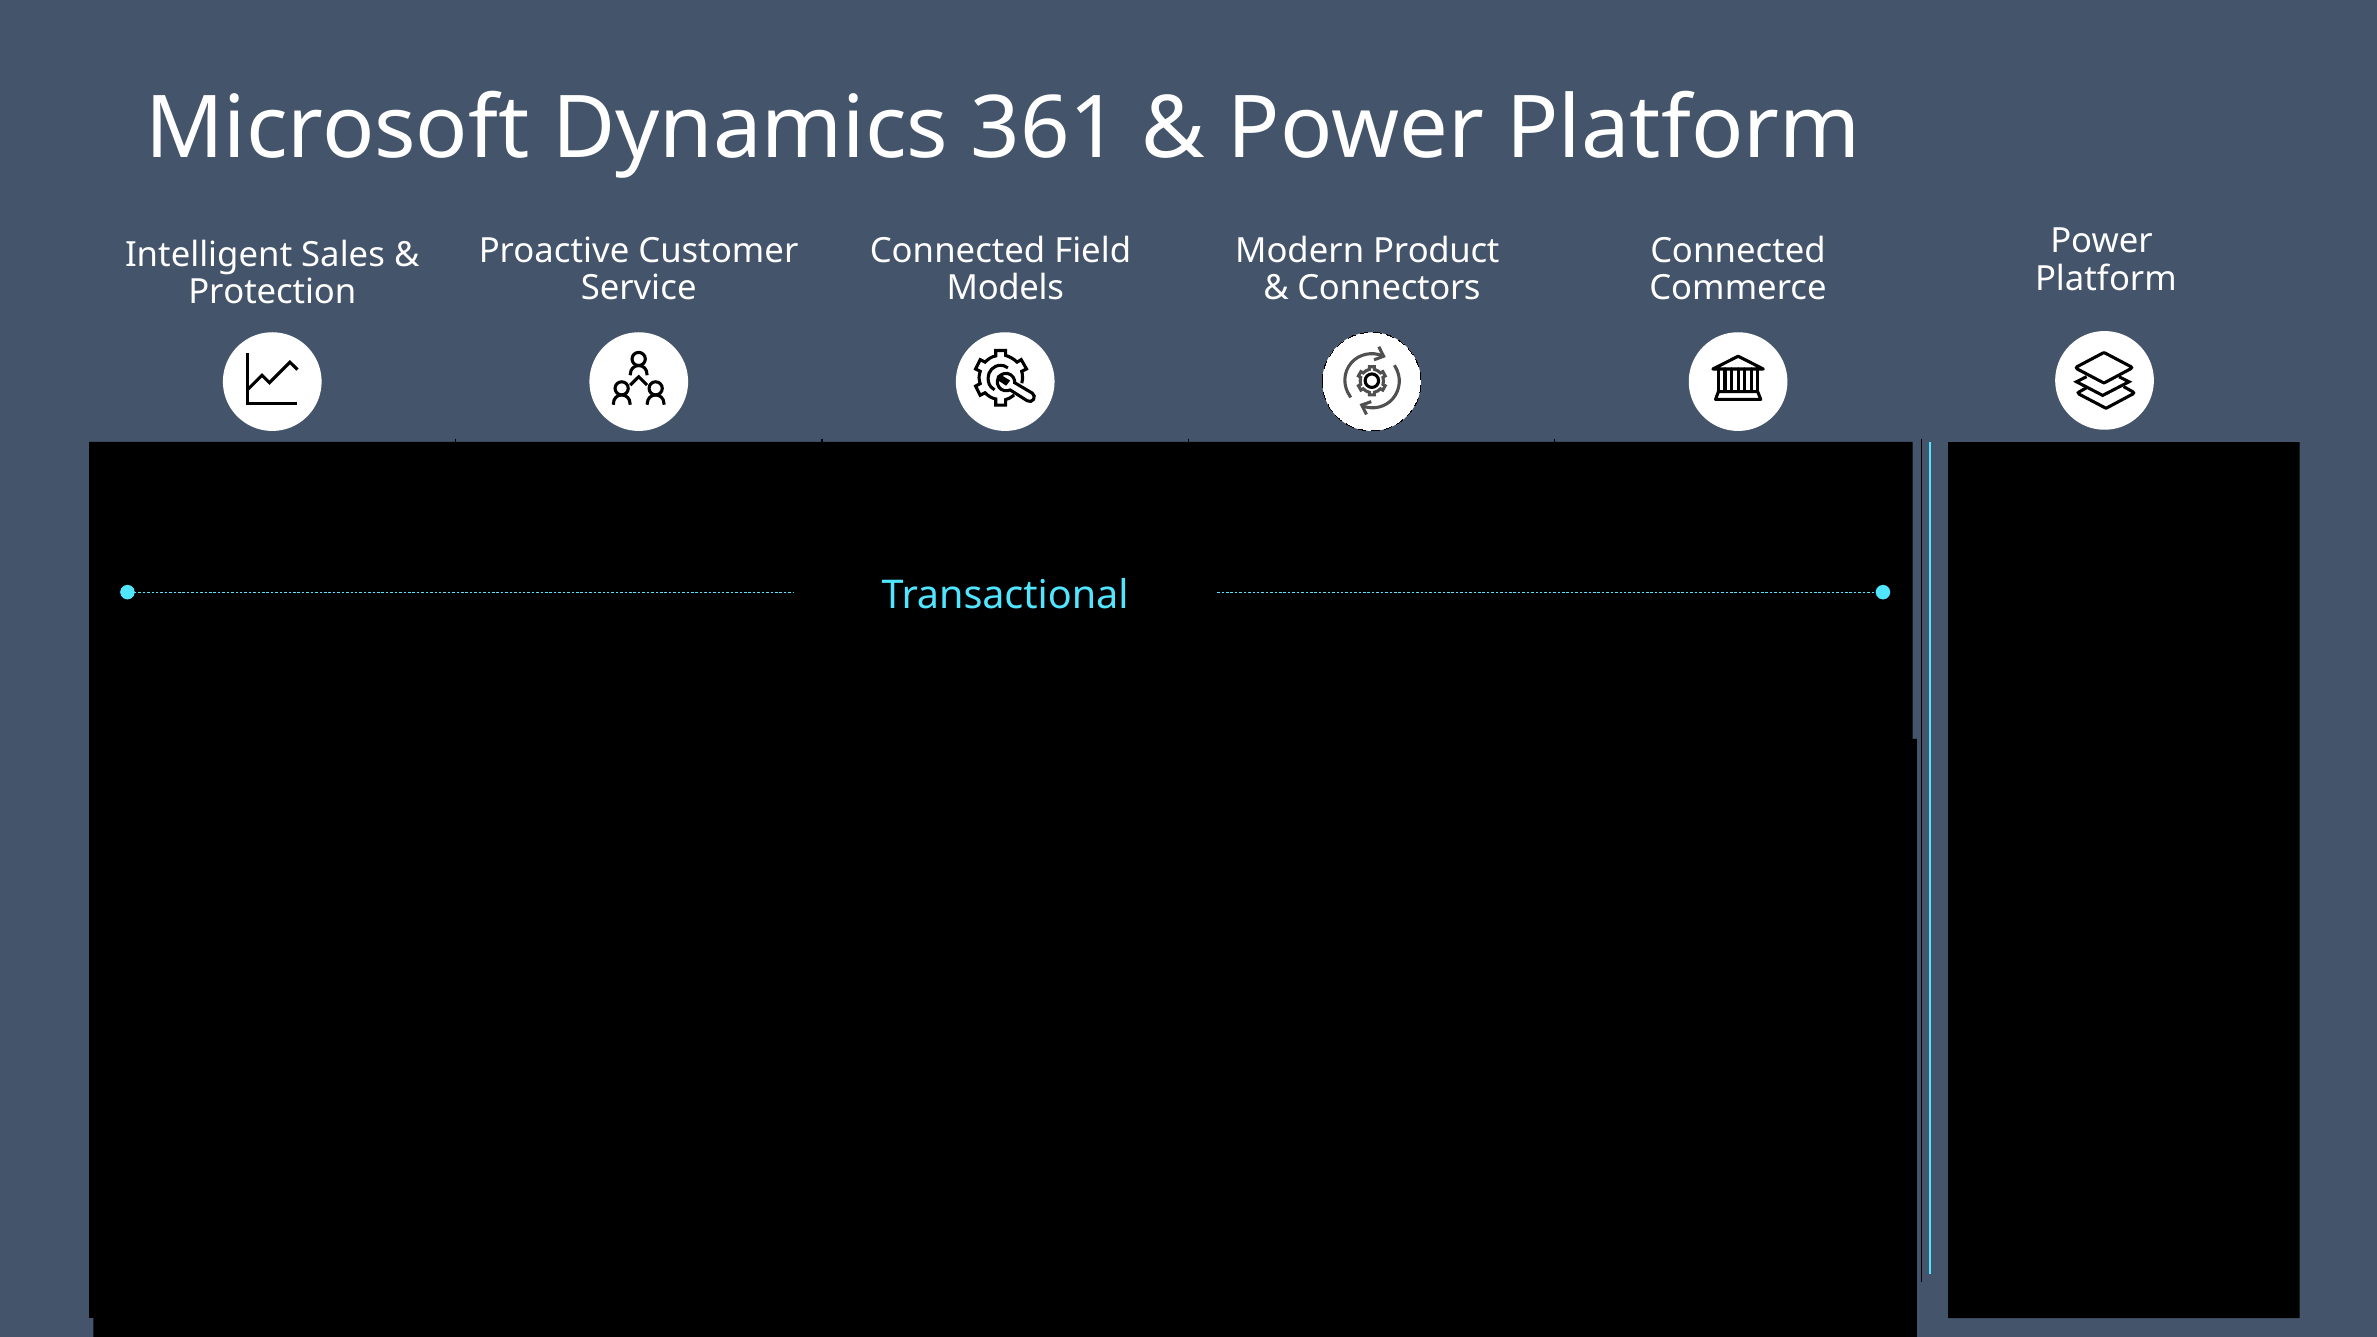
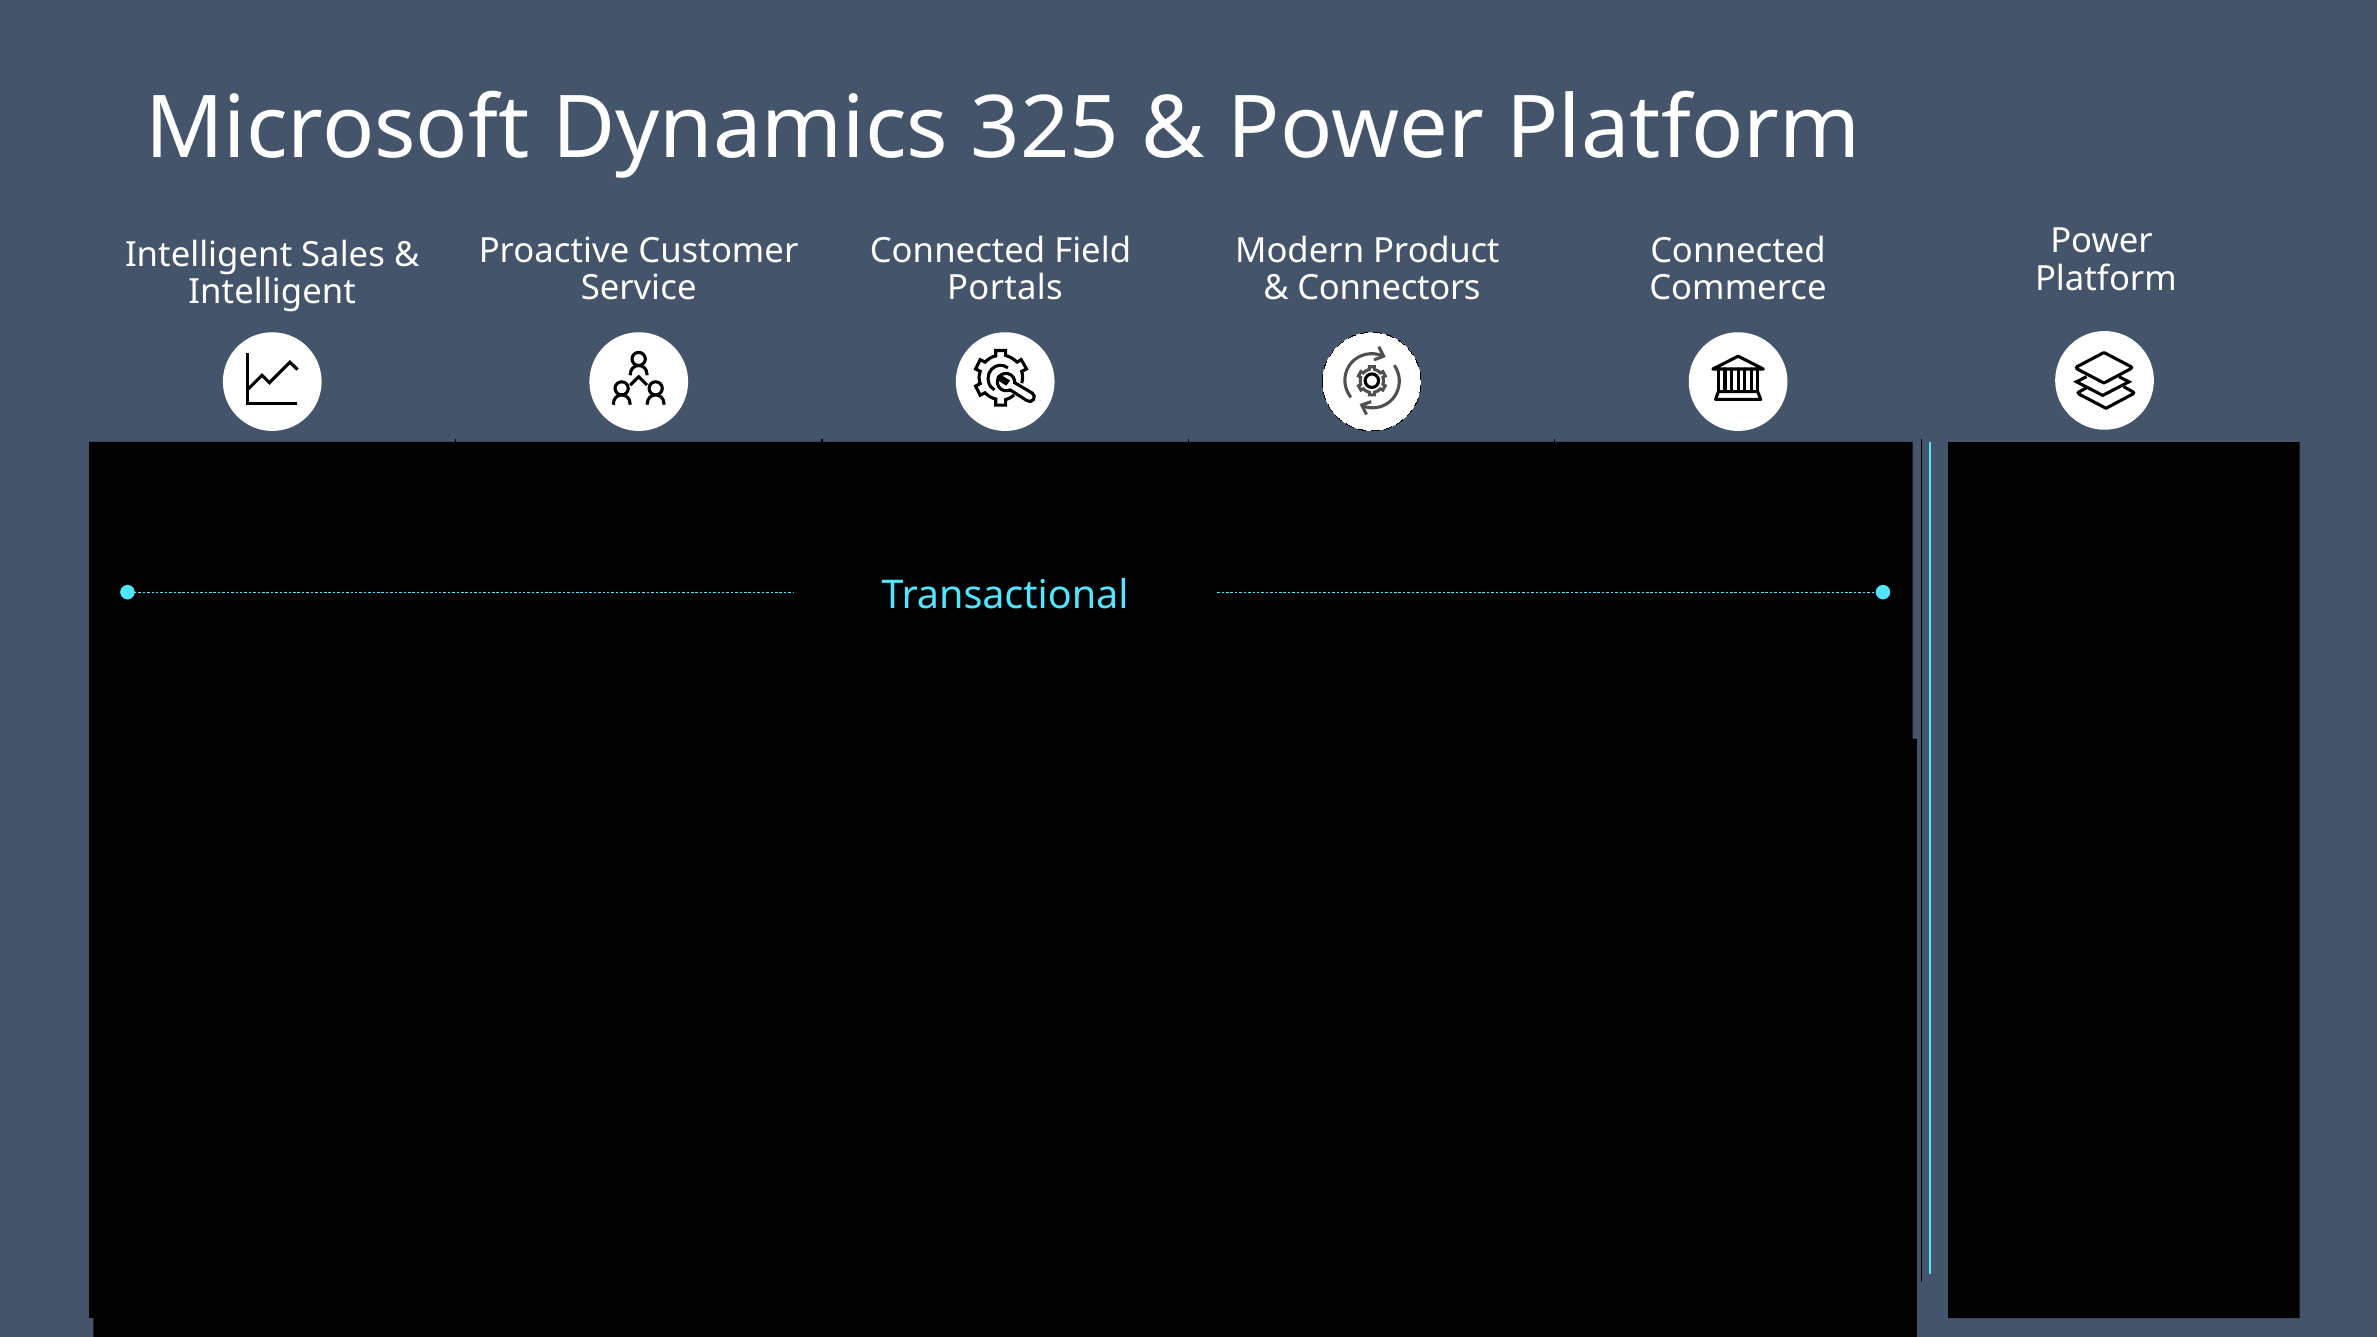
361: 361 -> 325 (1045, 128)
Models: Models -> Portals (1005, 288)
Protection: Protection -> Intelligent (272, 293)
